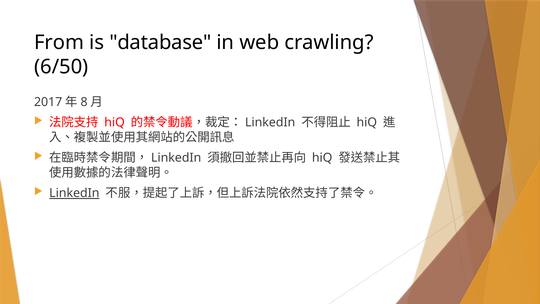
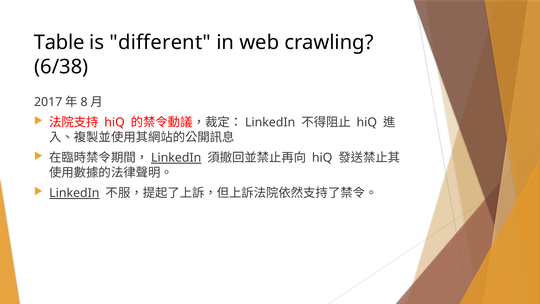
From: From -> Table (59, 43)
database: database -> different (160, 43)
6/50: 6/50 -> 6/38 (61, 67)
LinkedIn underline: none -> present (176, 158)
